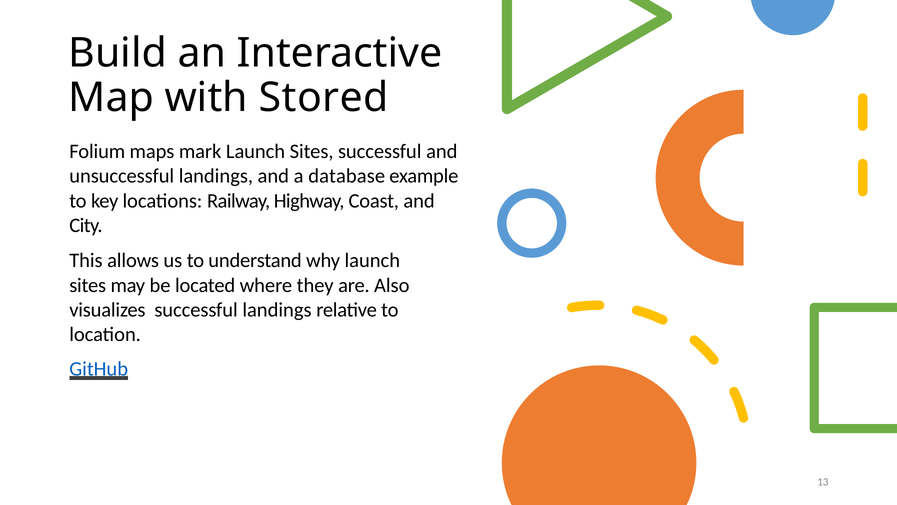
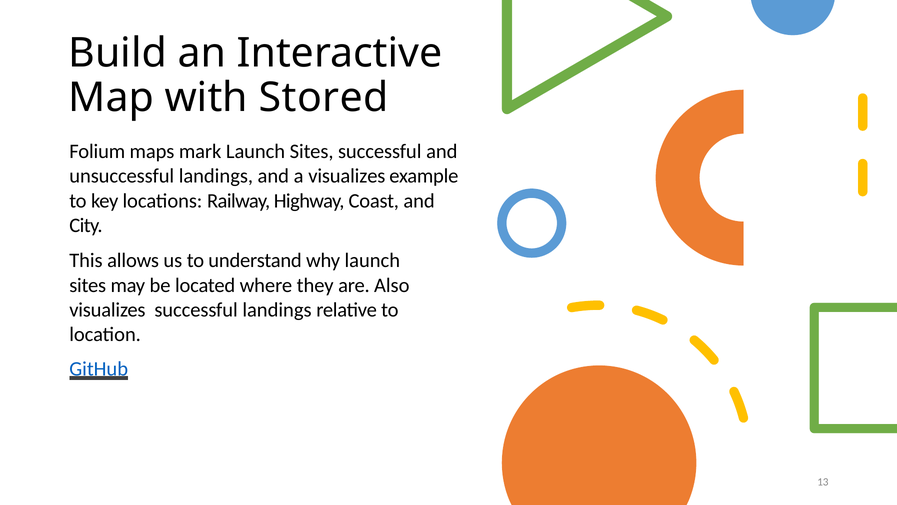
a database: database -> visualizes (347, 176)
